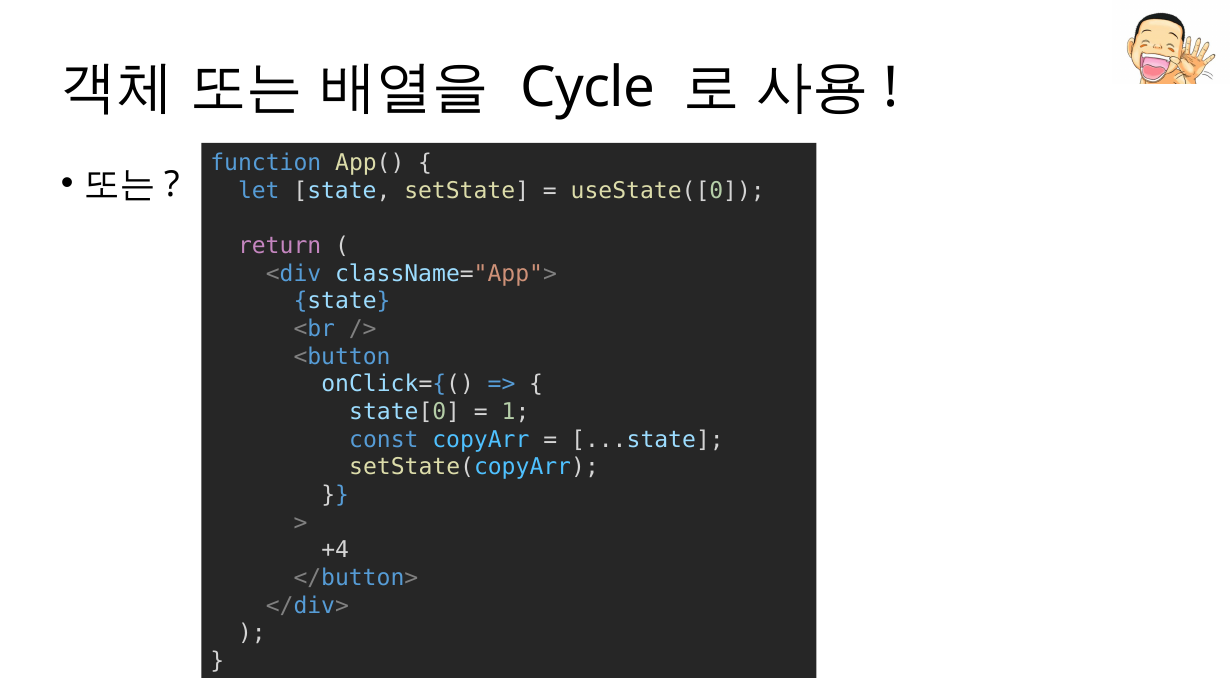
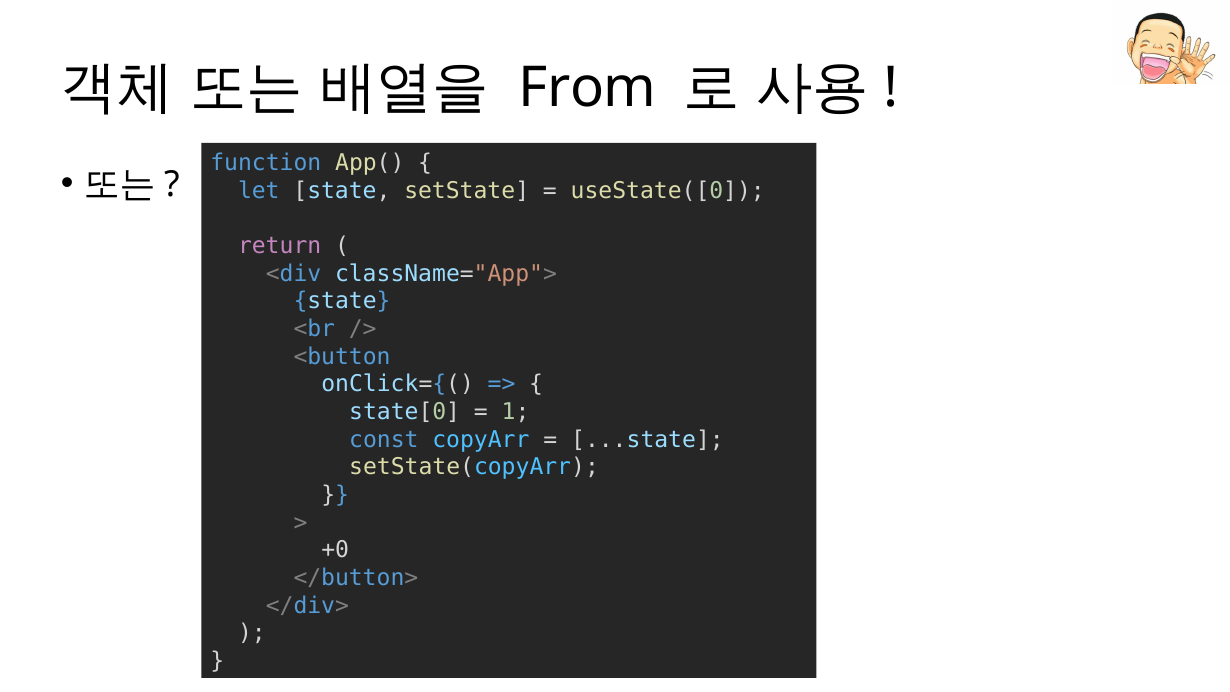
Cycle: Cycle -> From (588, 88)
+4: +4 -> +0 (335, 550)
